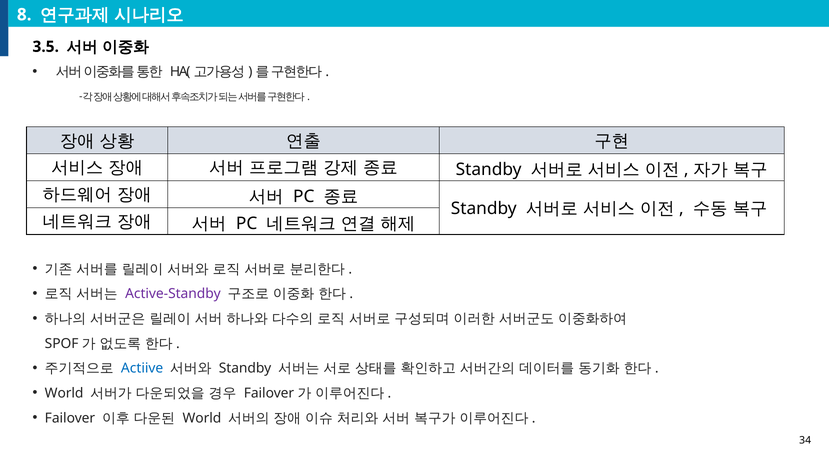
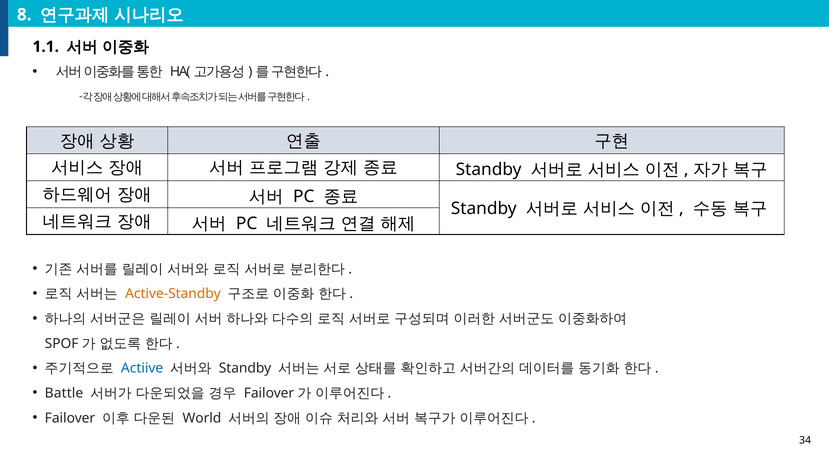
3.5: 3.5 -> 1.1 (46, 47)
Active-Standby colour: purple -> orange (173, 294)
World: World -> Battle (64, 394)
